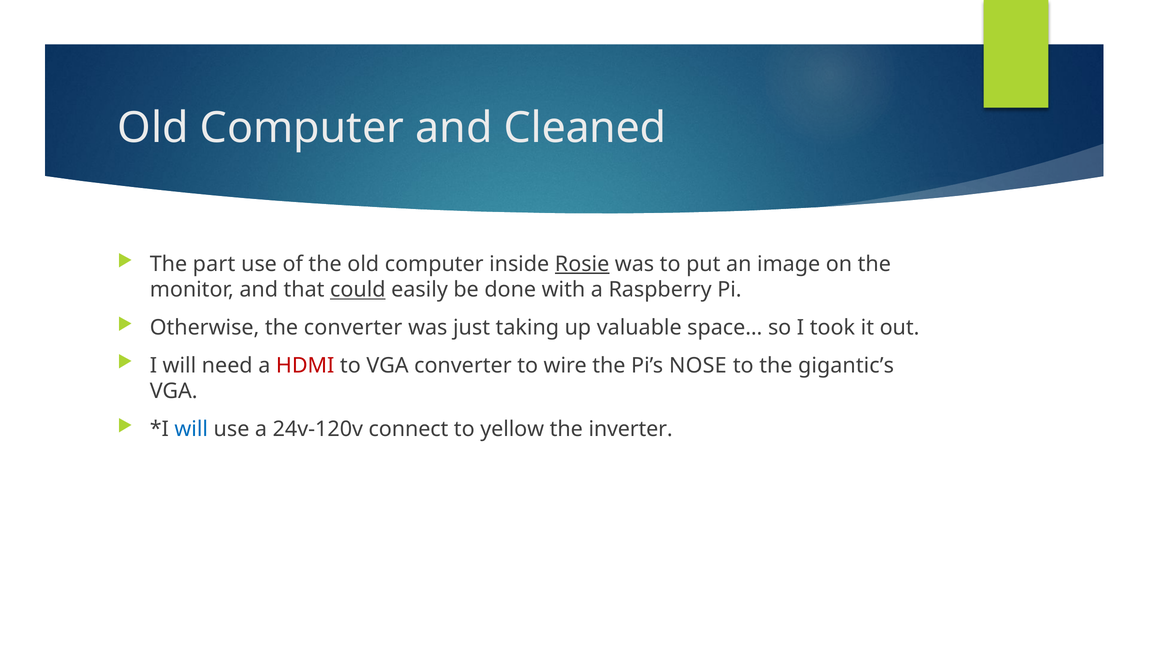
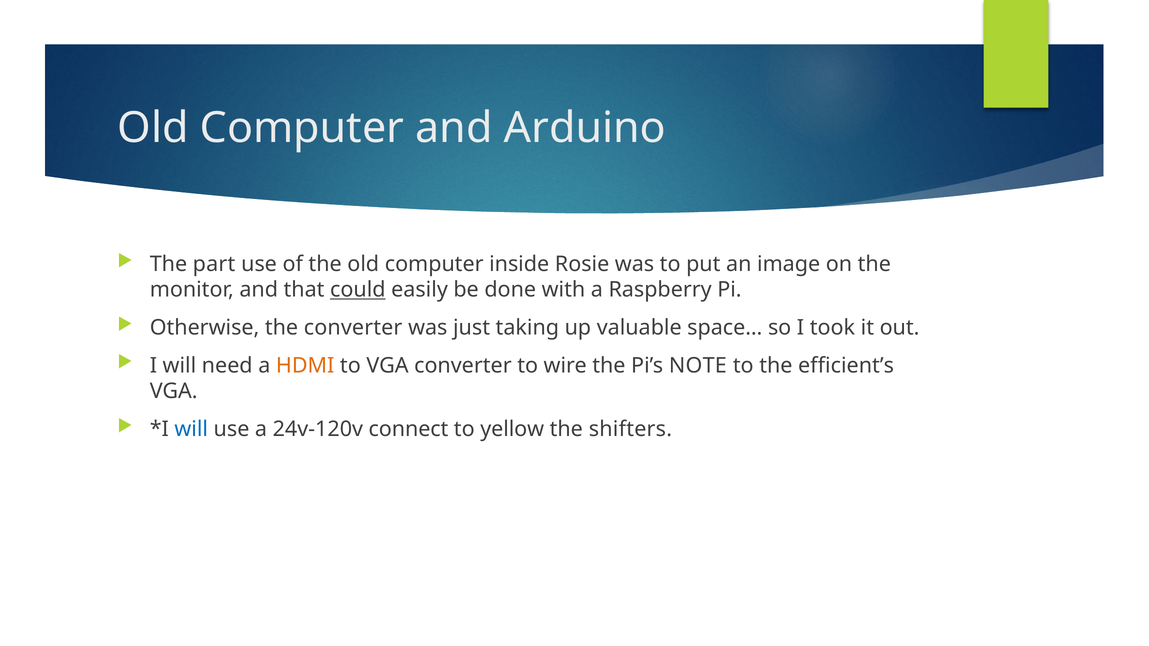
Cleaned: Cleaned -> Arduino (585, 128)
Rosie underline: present -> none (582, 264)
HDMI colour: red -> orange (305, 366)
NOSE: NOSE -> NOTE (698, 366)
gigantic’s: gigantic’s -> efficient’s (846, 366)
inverter: inverter -> shifters (630, 429)
